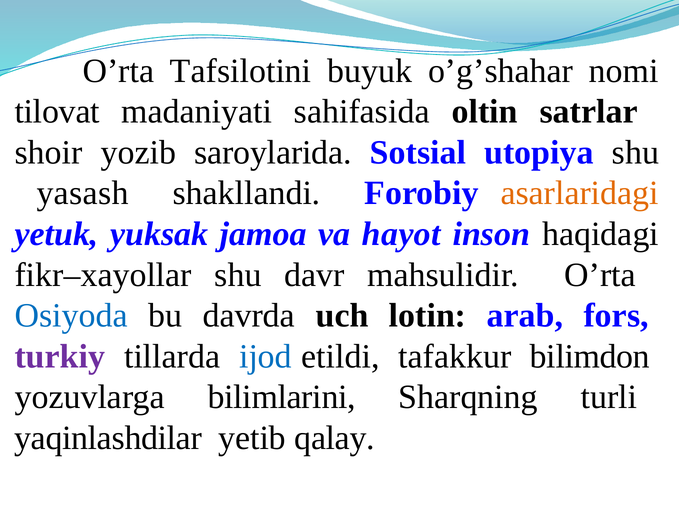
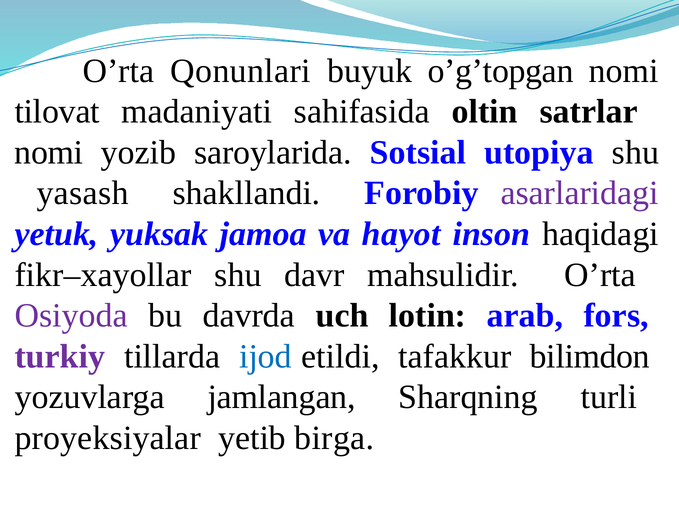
Tafsilotini: Tafsilotini -> Qonunlari (240, 71)
o’g’shahar: o’g’shahar -> o’g’topgan (501, 71)
shoir: shoir -> nomi (49, 152)
asarlaridagi colour: orange -> purple (580, 193)
Osiyoda colour: blue -> purple (71, 315)
bilimlarini: bilimlarini -> jamlangan (282, 397)
yaqinlashdilar: yaqinlashdilar -> proyeksiyalar (108, 437)
qalay: qalay -> birga (334, 437)
